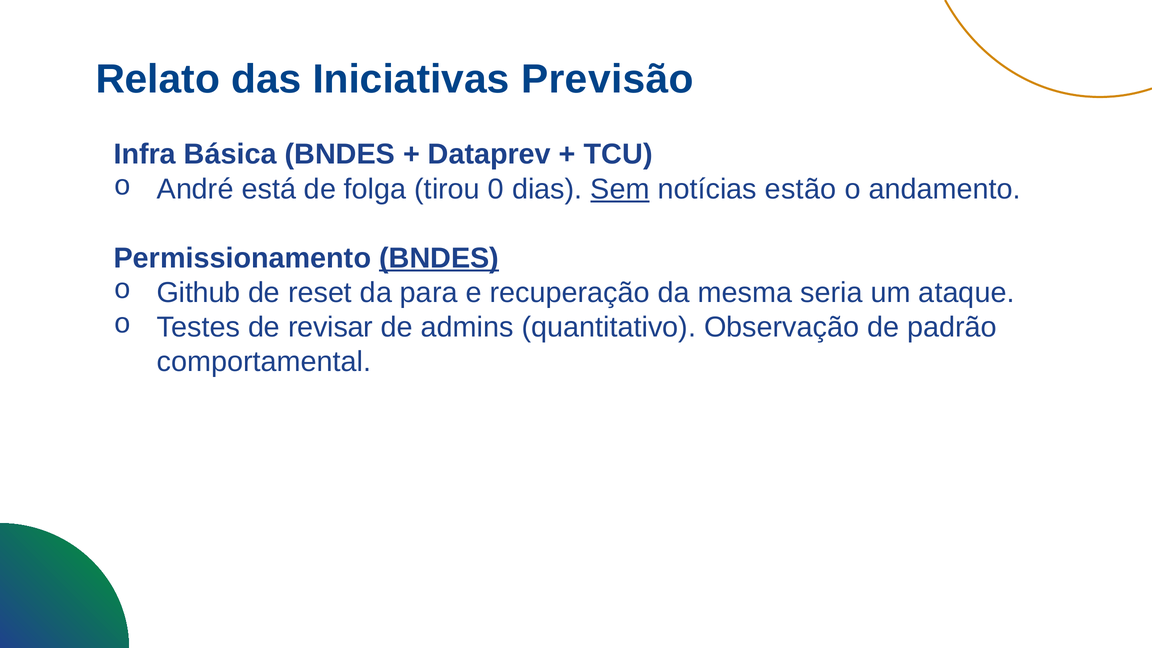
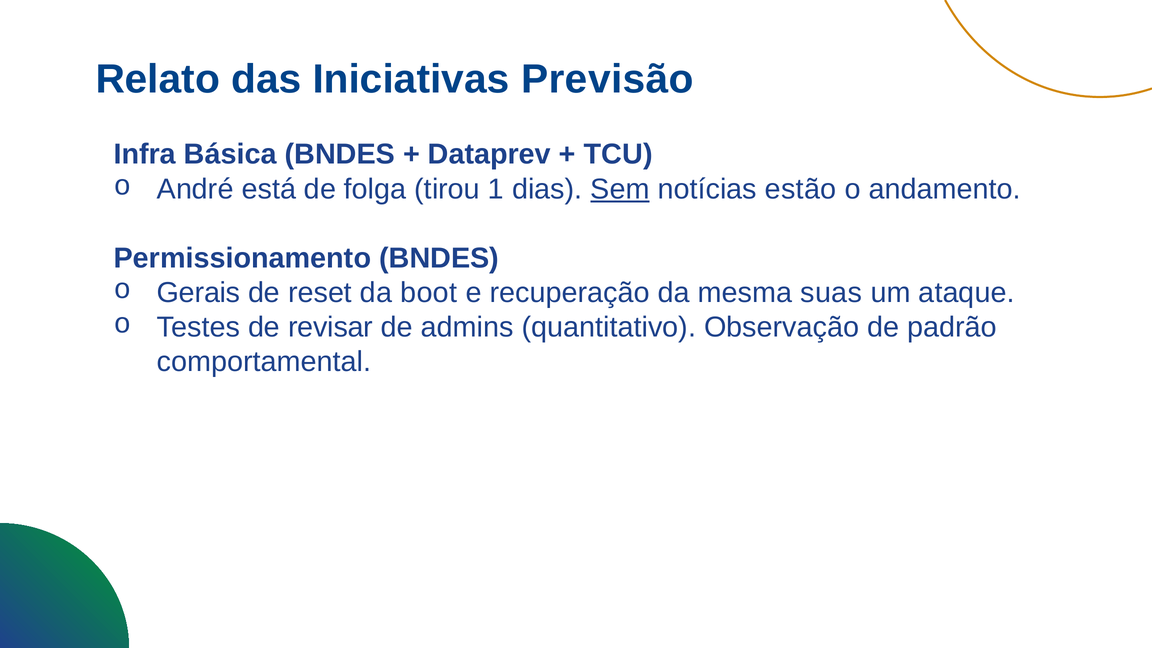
0: 0 -> 1 (496, 189)
BNDES underline: present -> none (439, 258)
Github: Github -> Gerais (199, 293)
para: para -> boot (429, 293)
seria: seria -> suas (831, 293)
